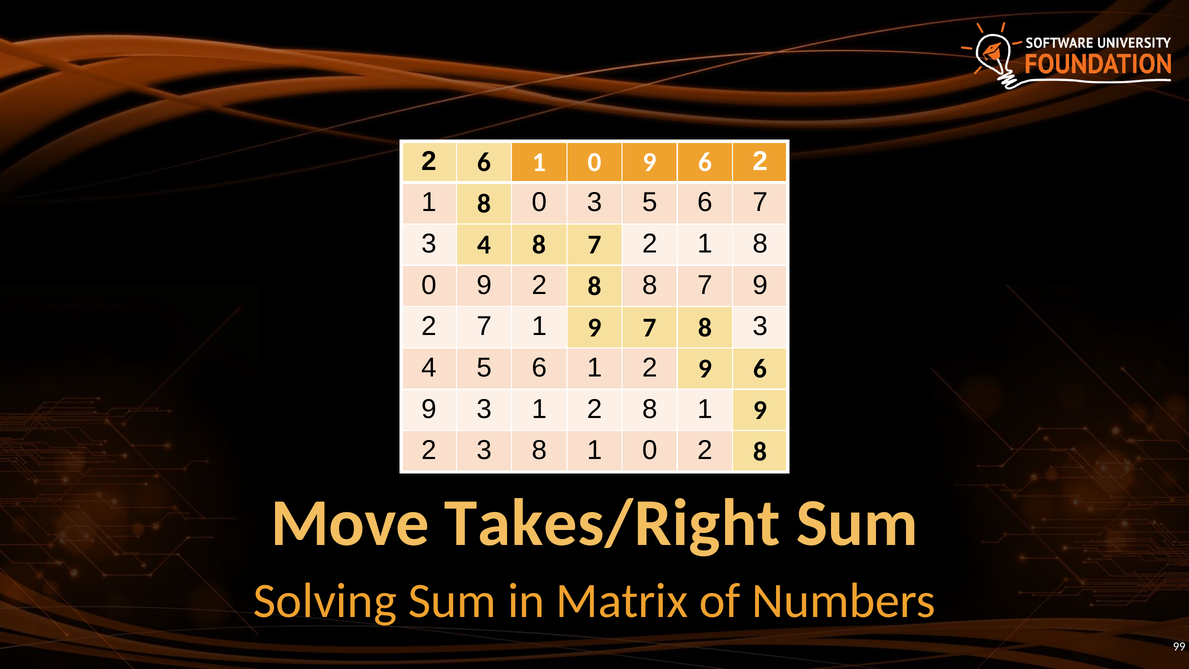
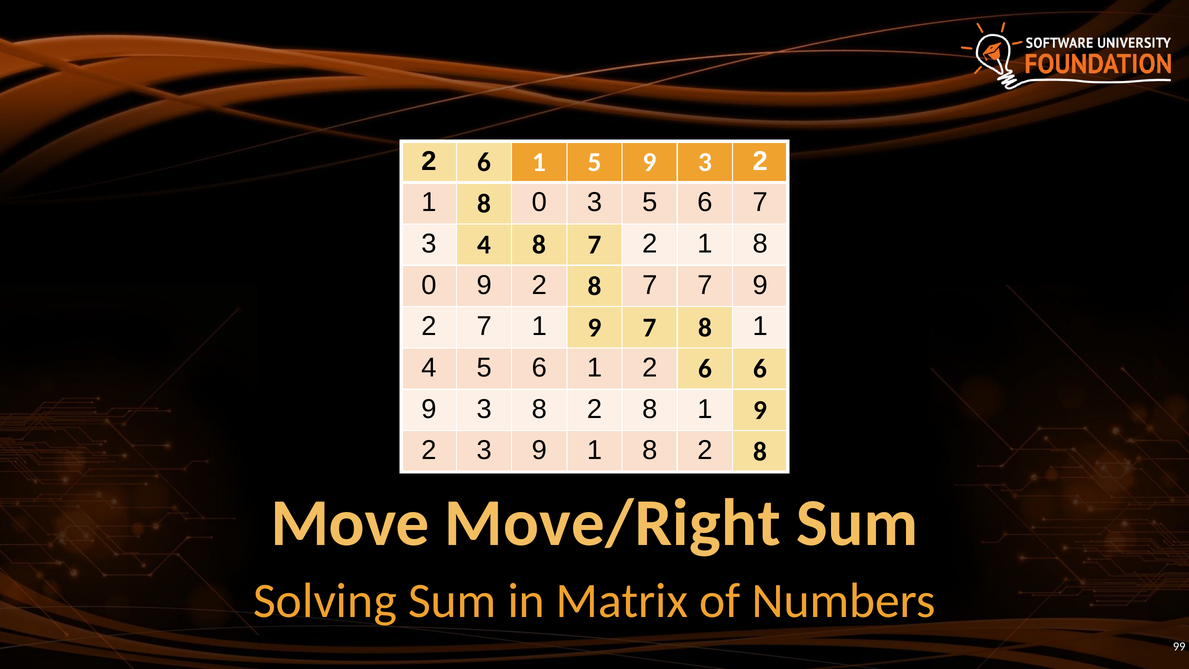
6 1 0: 0 -> 5 (595, 162)
6: 6 -> 3 (705, 162)
2 8 8: 8 -> 7 (650, 285)
7 8 3: 3 -> 1 (760, 326)
1 2 9: 9 -> 6 (705, 369)
3 1: 1 -> 8 (539, 409)
3 8: 8 -> 9 (539, 450)
0: 0 -> 8 (650, 450)
Takes/Right: Takes/Right -> Move/Right (613, 523)
